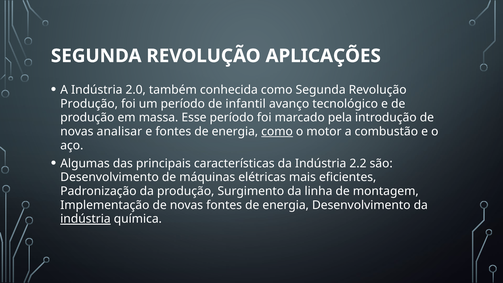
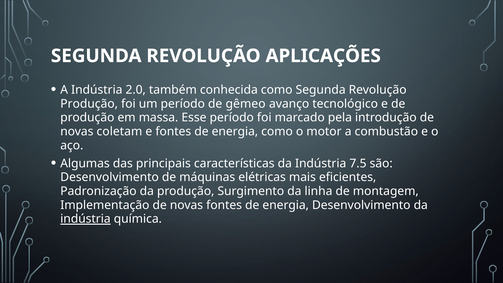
infantil: infantil -> gêmeo (246, 104)
analisar: analisar -> coletam (119, 132)
como underline: present -> none (277, 132)
2.2: 2.2 -> 7.5 (358, 163)
